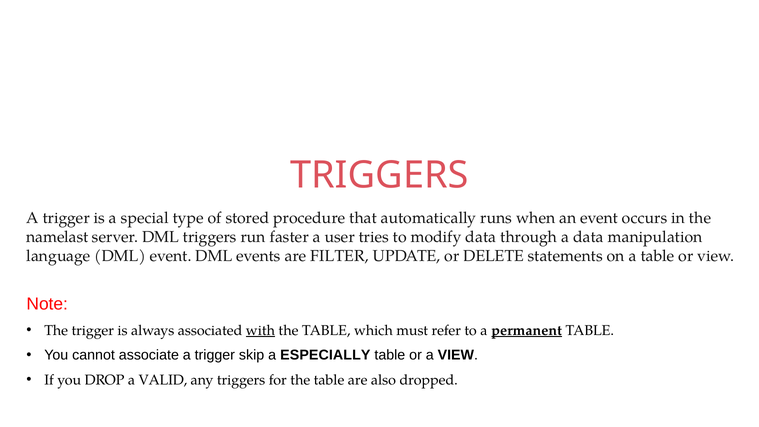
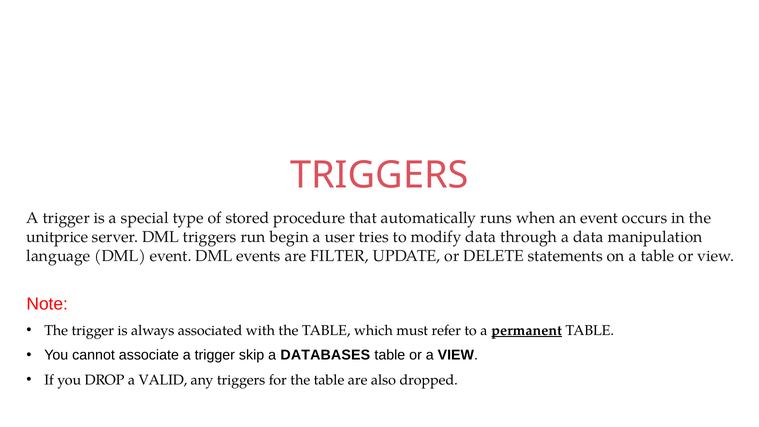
namelast: namelast -> unitprice (57, 237)
faster: faster -> begin (289, 237)
with underline: present -> none (260, 330)
ESPECIALLY: ESPECIALLY -> DATABASES (325, 355)
